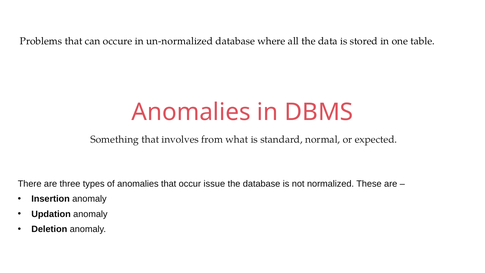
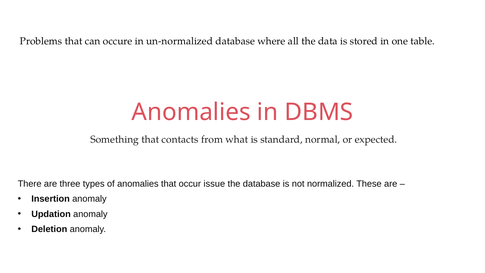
involves: involves -> contacts (180, 139)
